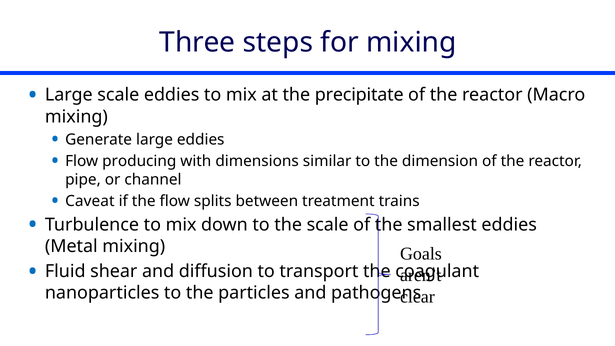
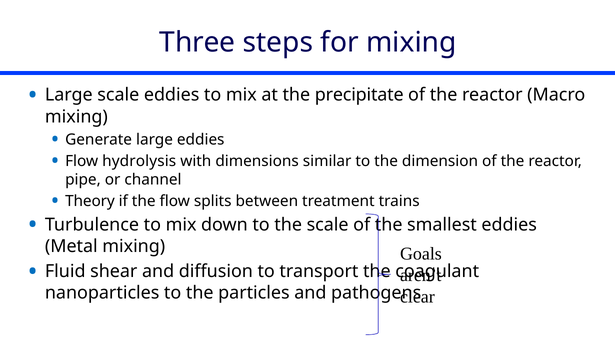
producing: producing -> hydrolysis (139, 161)
Caveat: Caveat -> Theory (90, 201)
